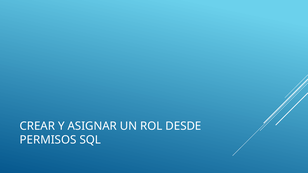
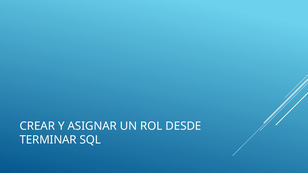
PERMISOS: PERMISOS -> TERMINAR (48, 140)
